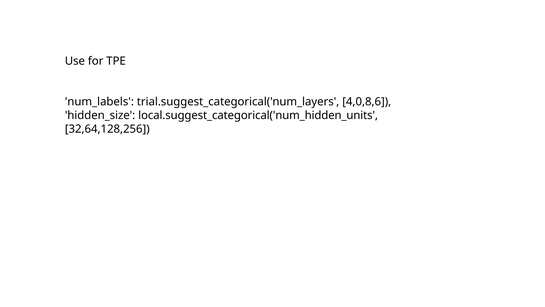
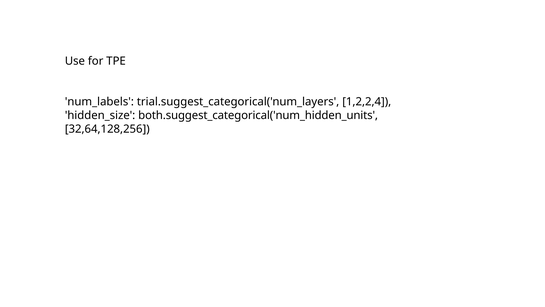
4,0,8,6: 4,0,8,6 -> 1,2,2,4 (367, 102)
local.suggest_categorical('num_hidden_units: local.suggest_categorical('num_hidden_units -> both.suggest_categorical('num_hidden_units (258, 115)
